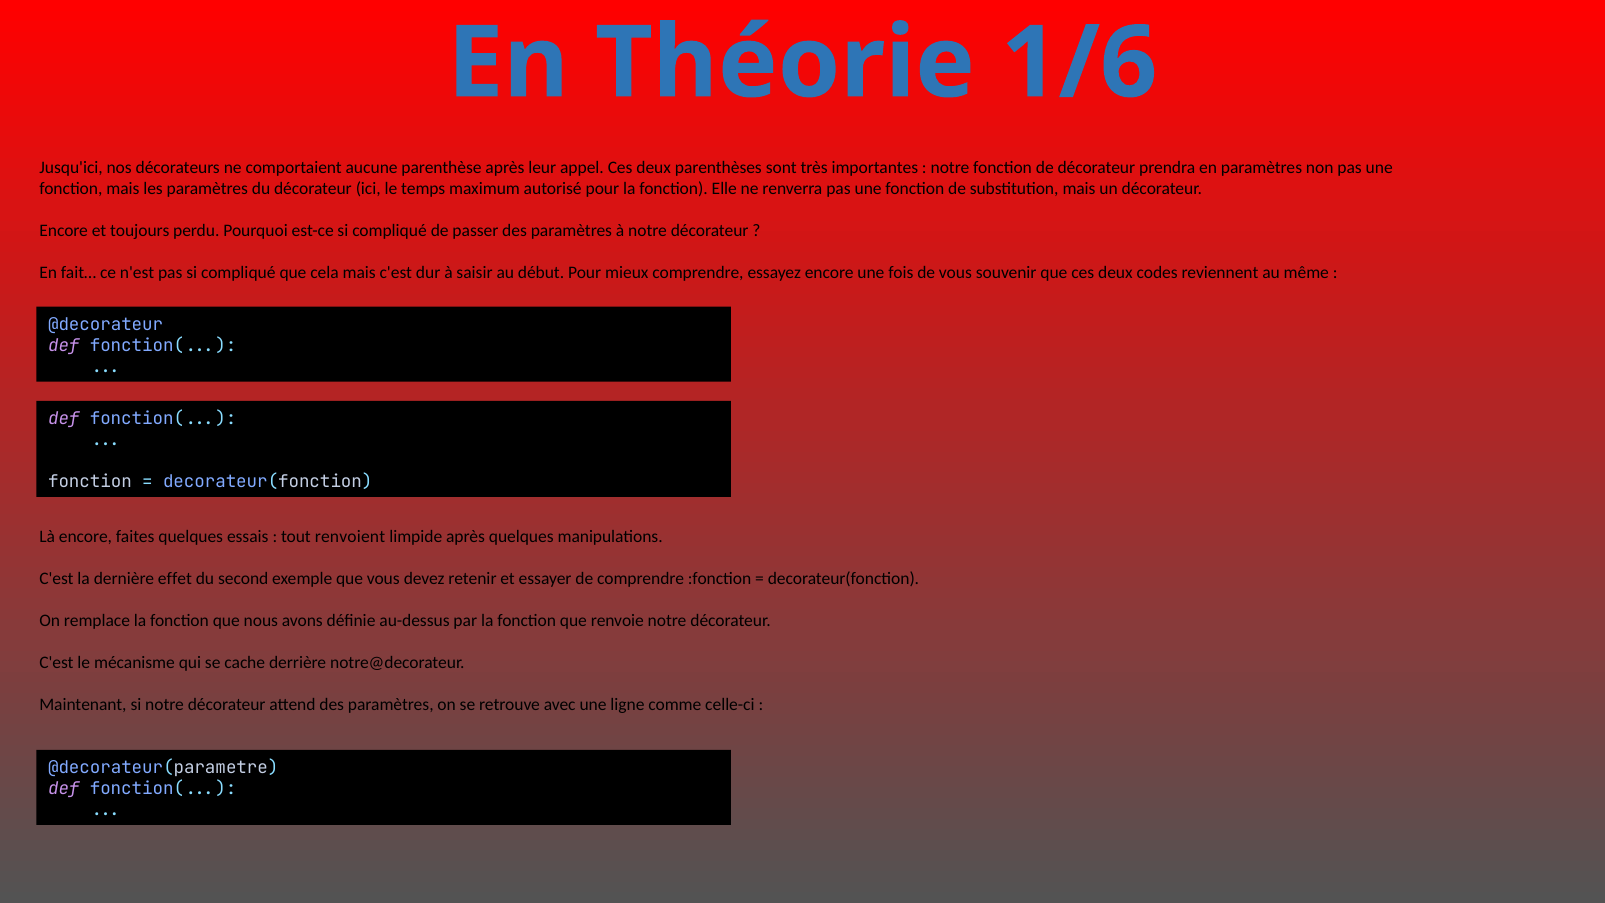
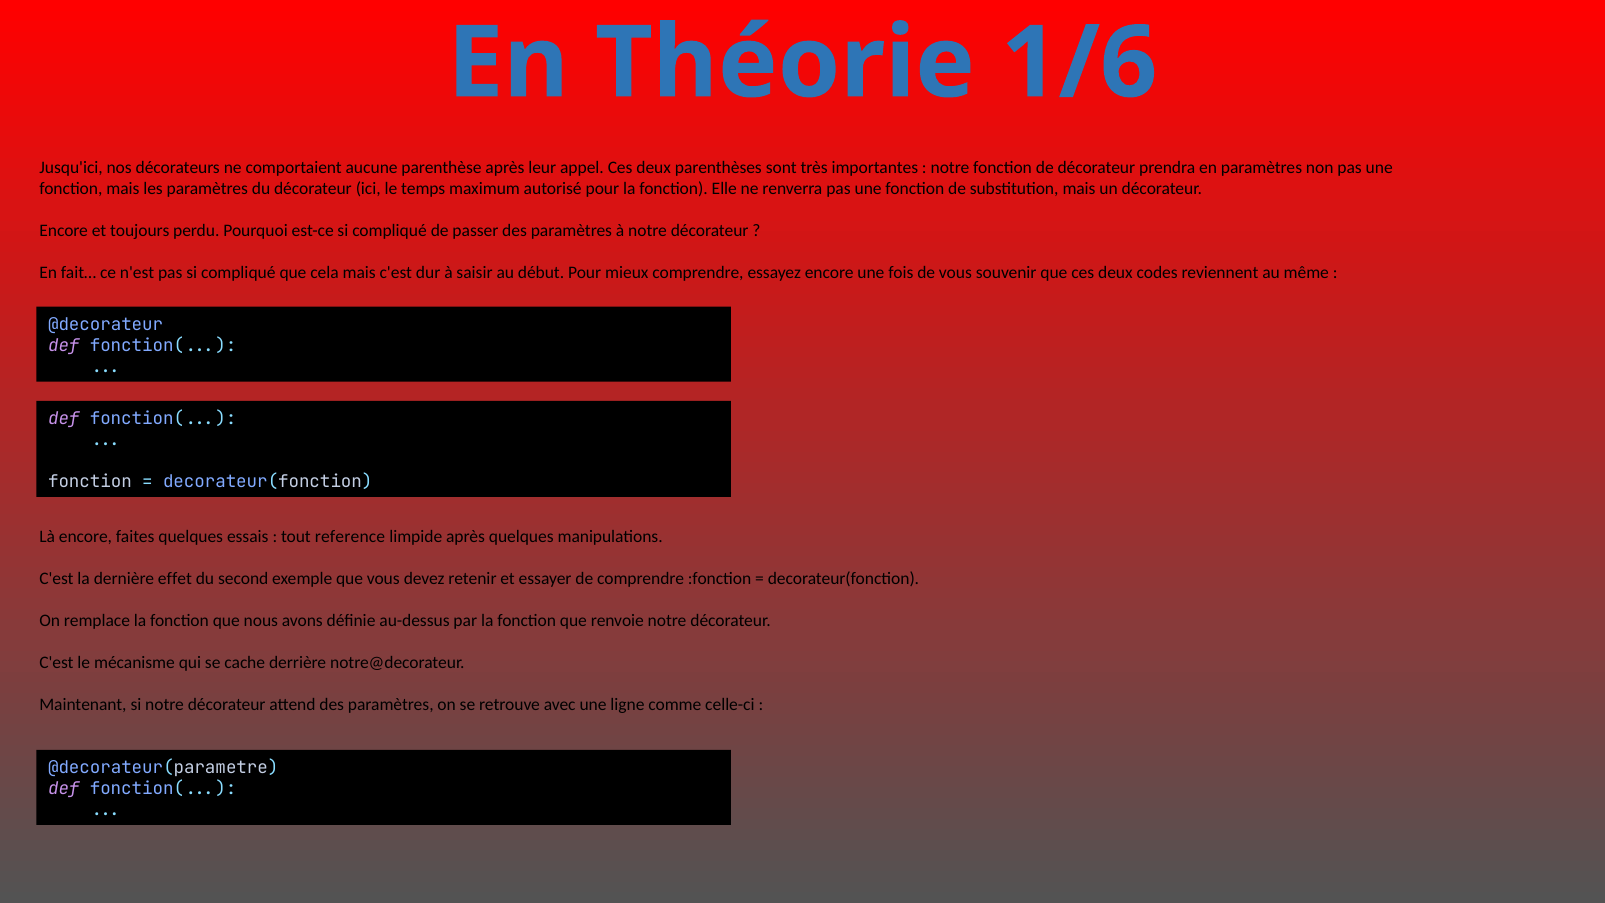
renvoient: renvoient -> reference (350, 537)
